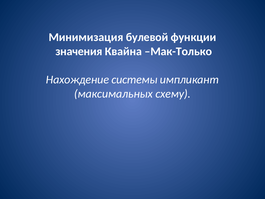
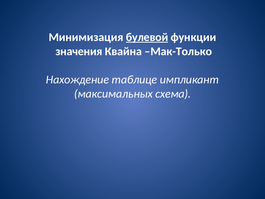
булевой underline: none -> present (147, 37)
системы: системы -> таблице (134, 80)
схему: схему -> схема (173, 94)
